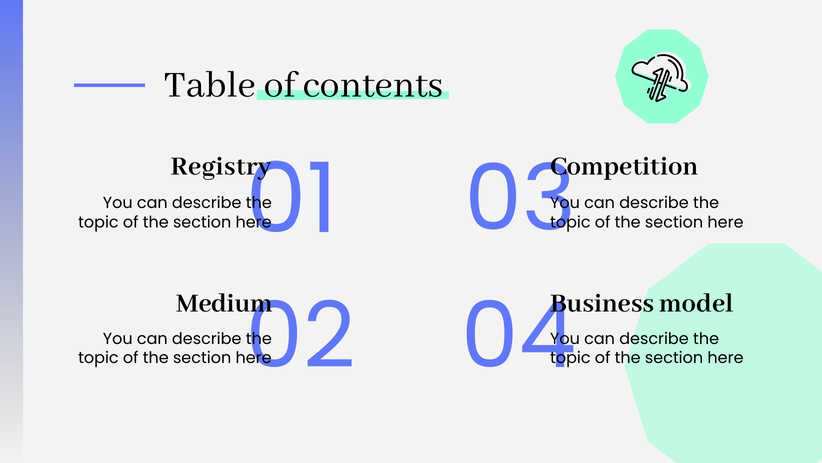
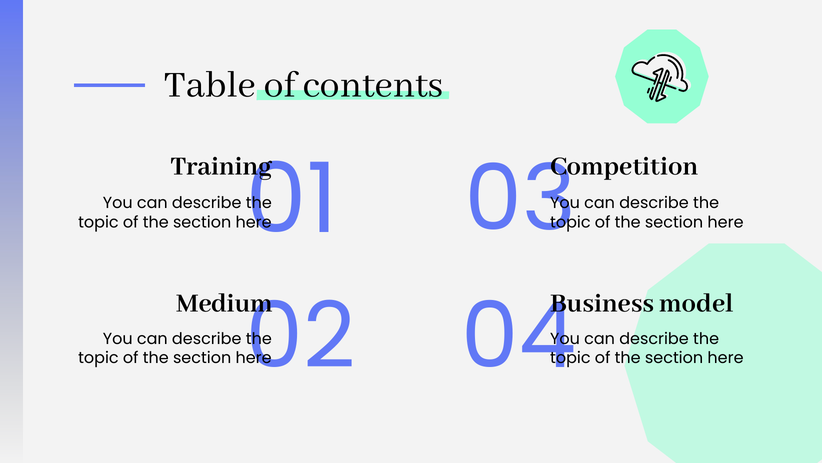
Registry: Registry -> Training (221, 165)
